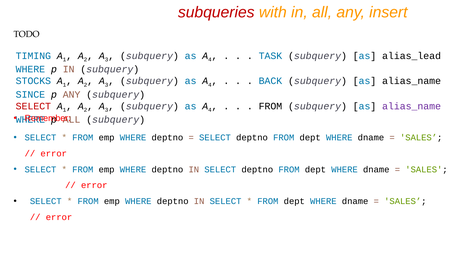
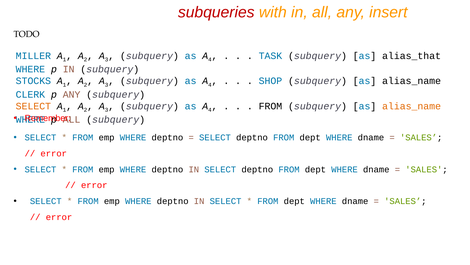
TIMING: TIMING -> MILLER (33, 56)
alias_lead: alias_lead -> alias_that (412, 56)
BACK: BACK -> SHOP (270, 81)
SINCE: SINCE -> CLERK (30, 94)
SELECT colour: red -> orange (33, 106)
alias_name colour: purple -> orange (412, 106)
